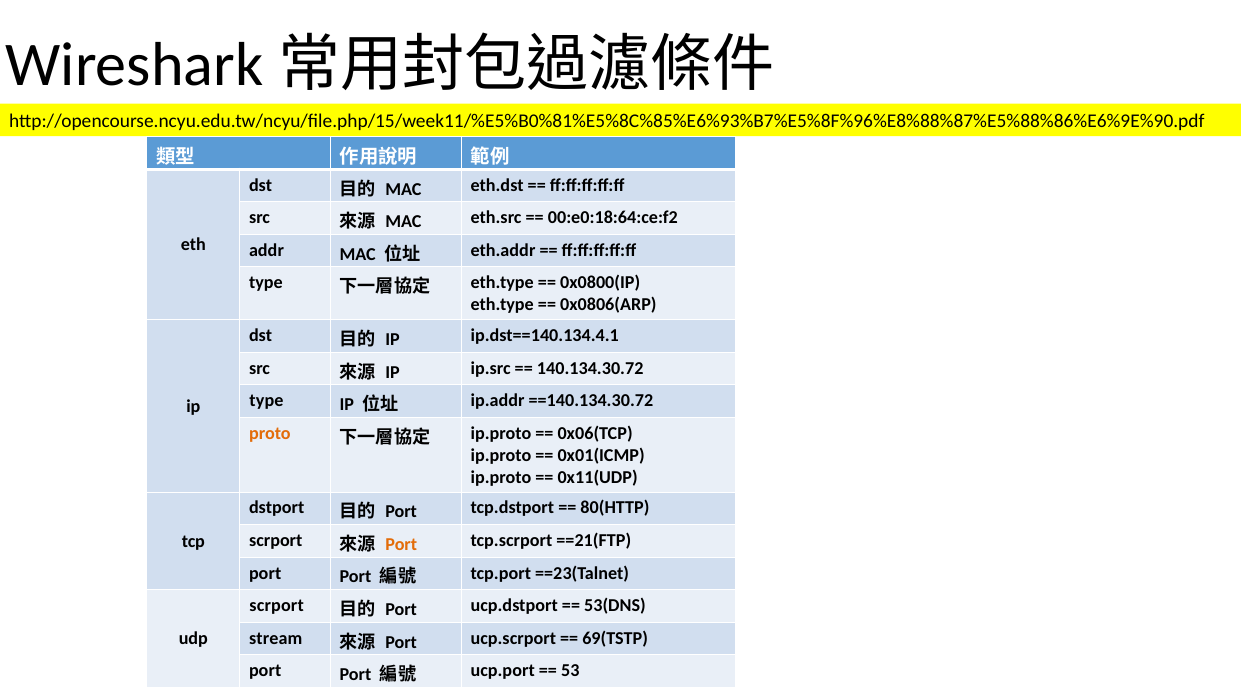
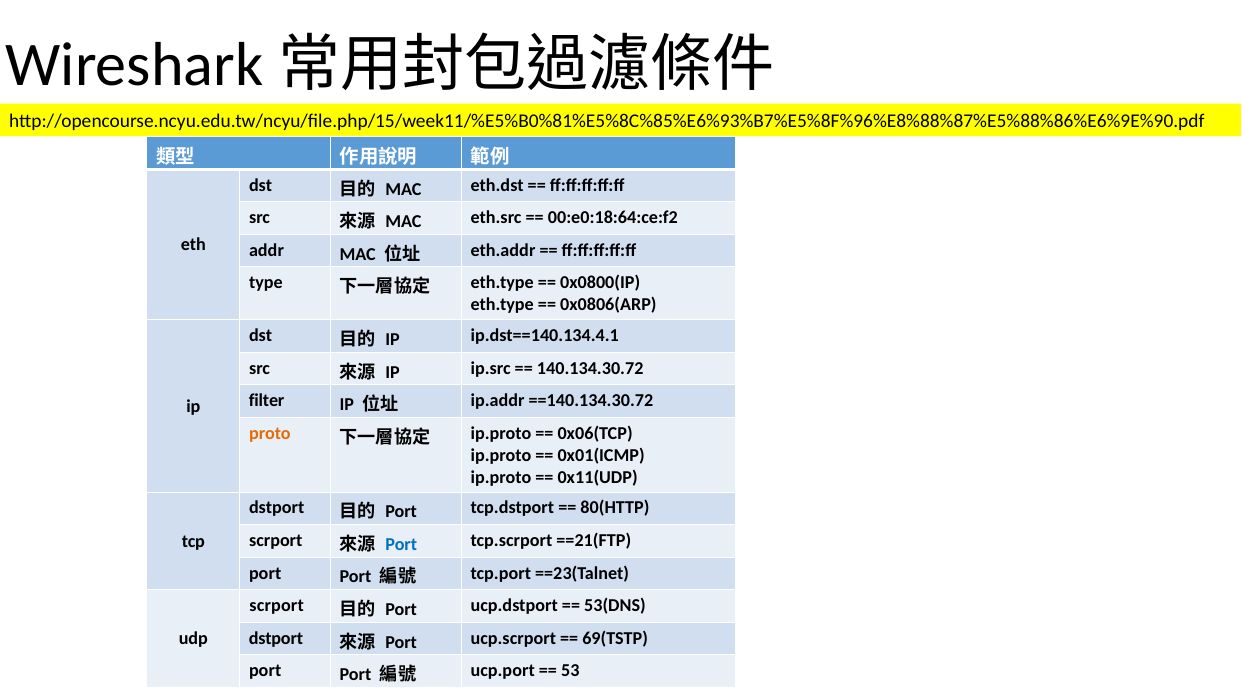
type: type -> filter (267, 401)
Port colour: orange -> blue (401, 544)
stream: stream -> dstport (276, 638)
